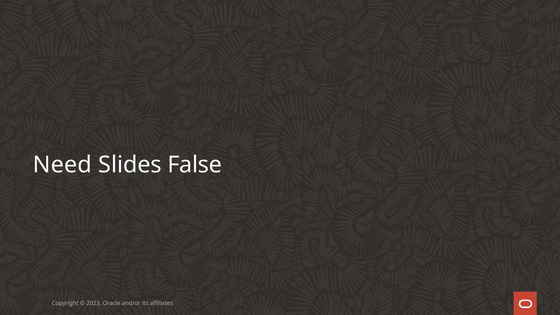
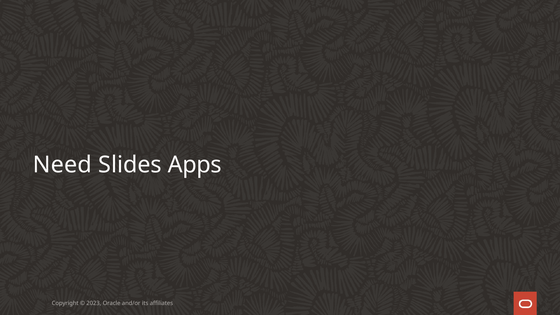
False: False -> Apps (195, 165)
